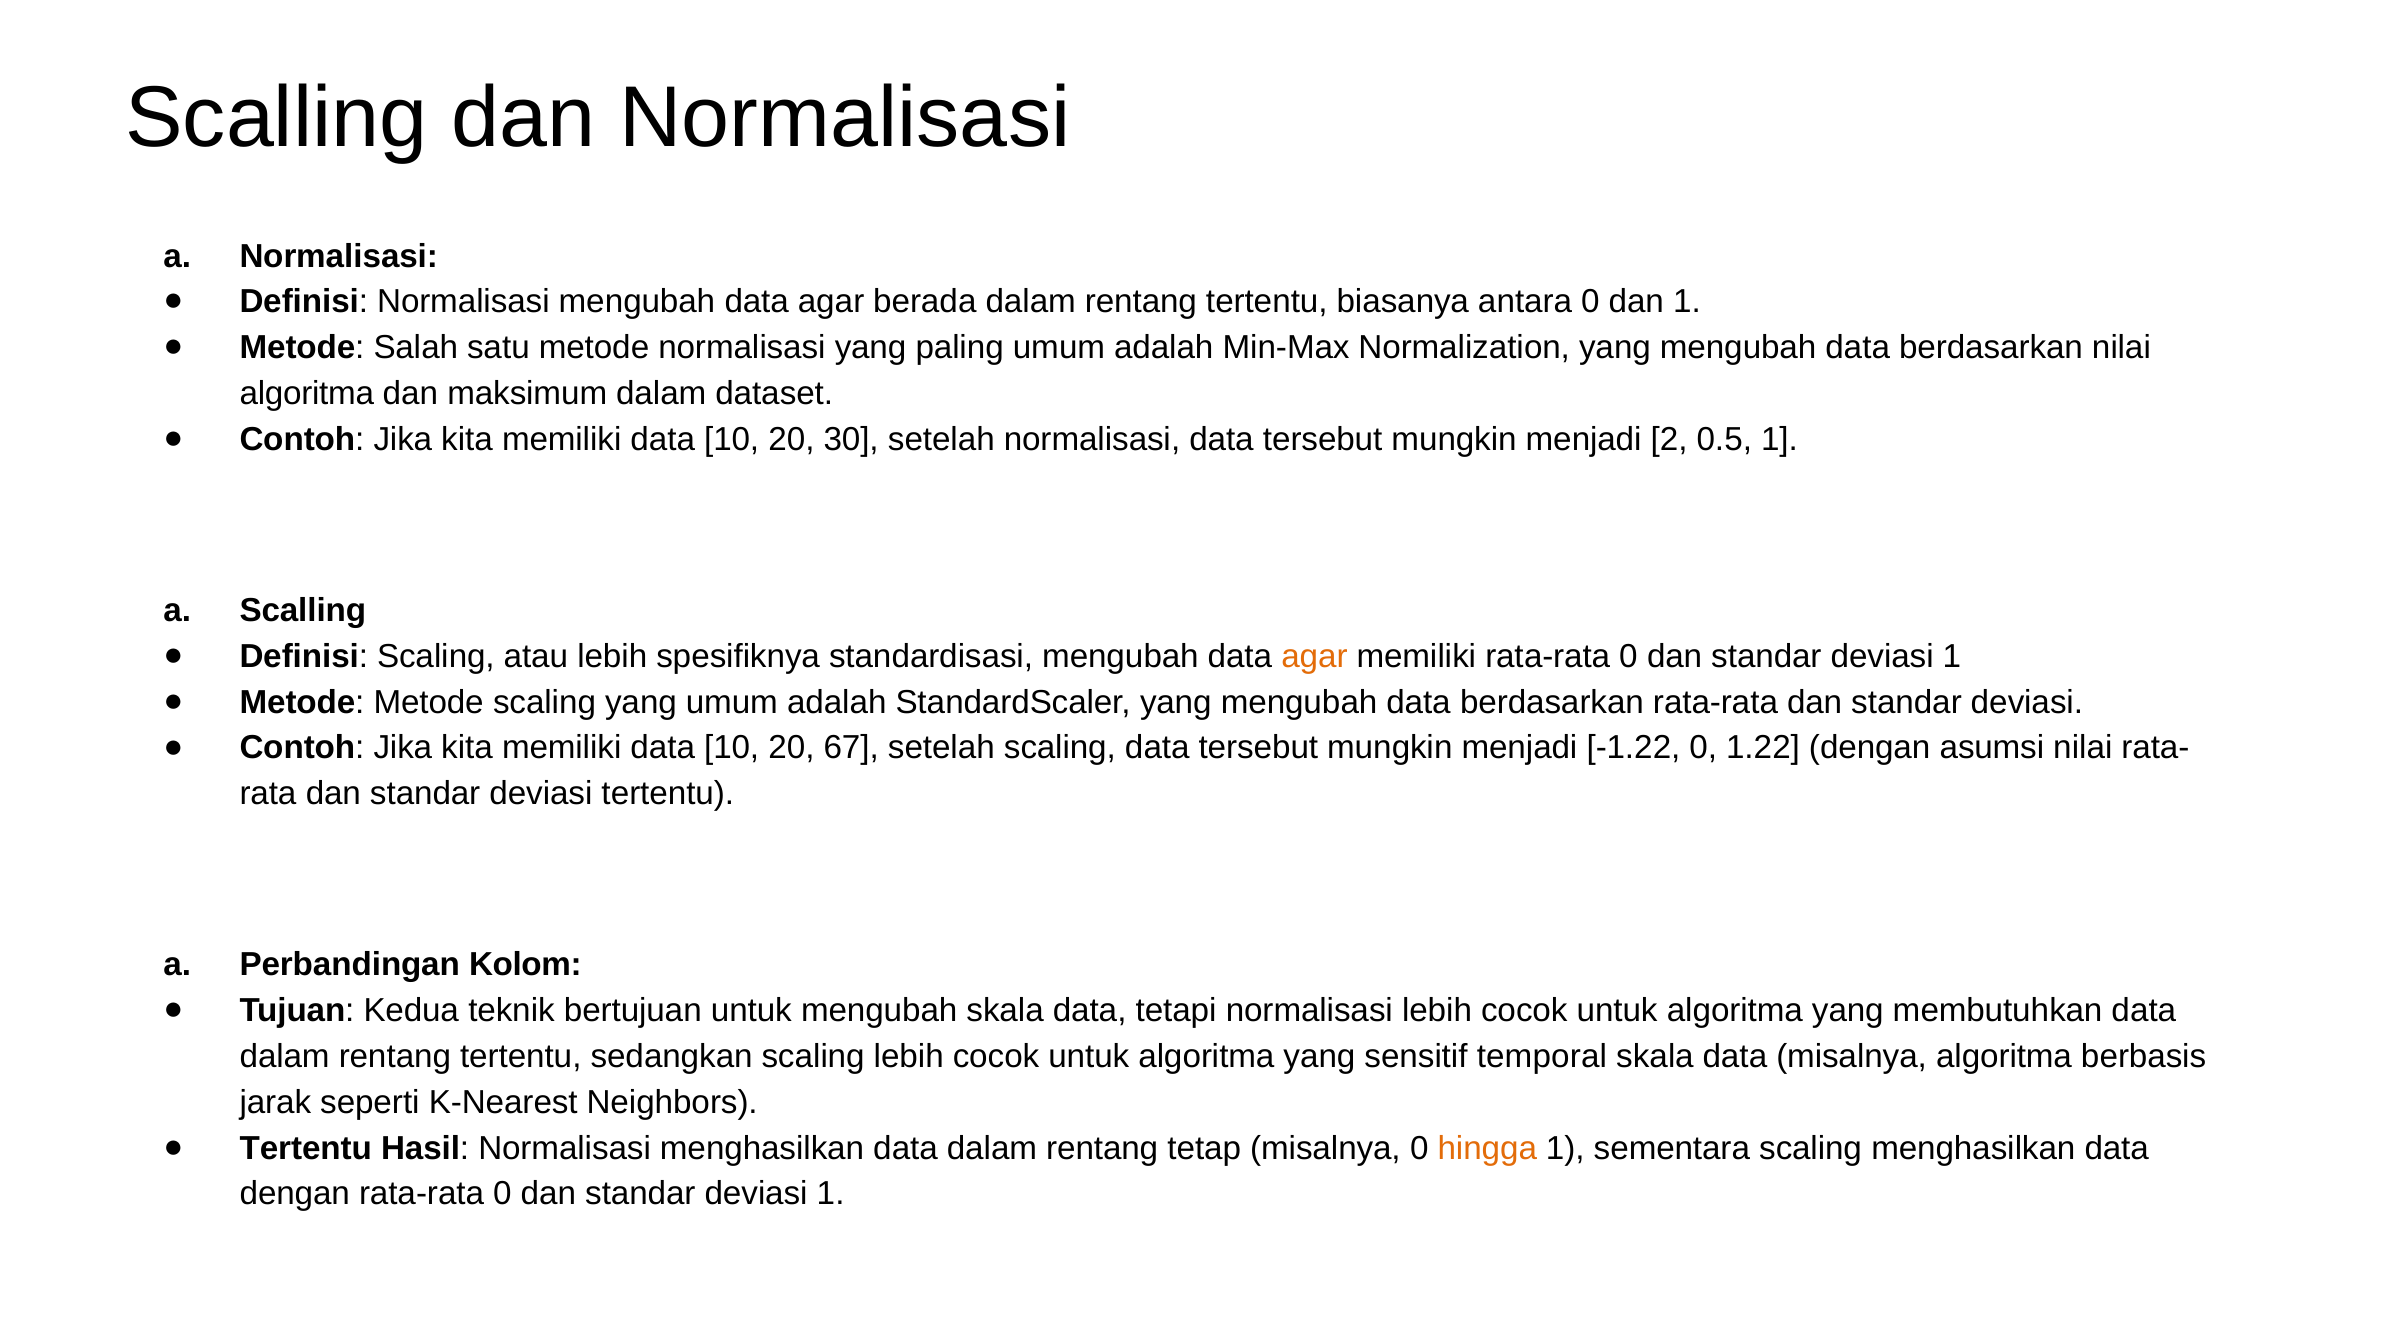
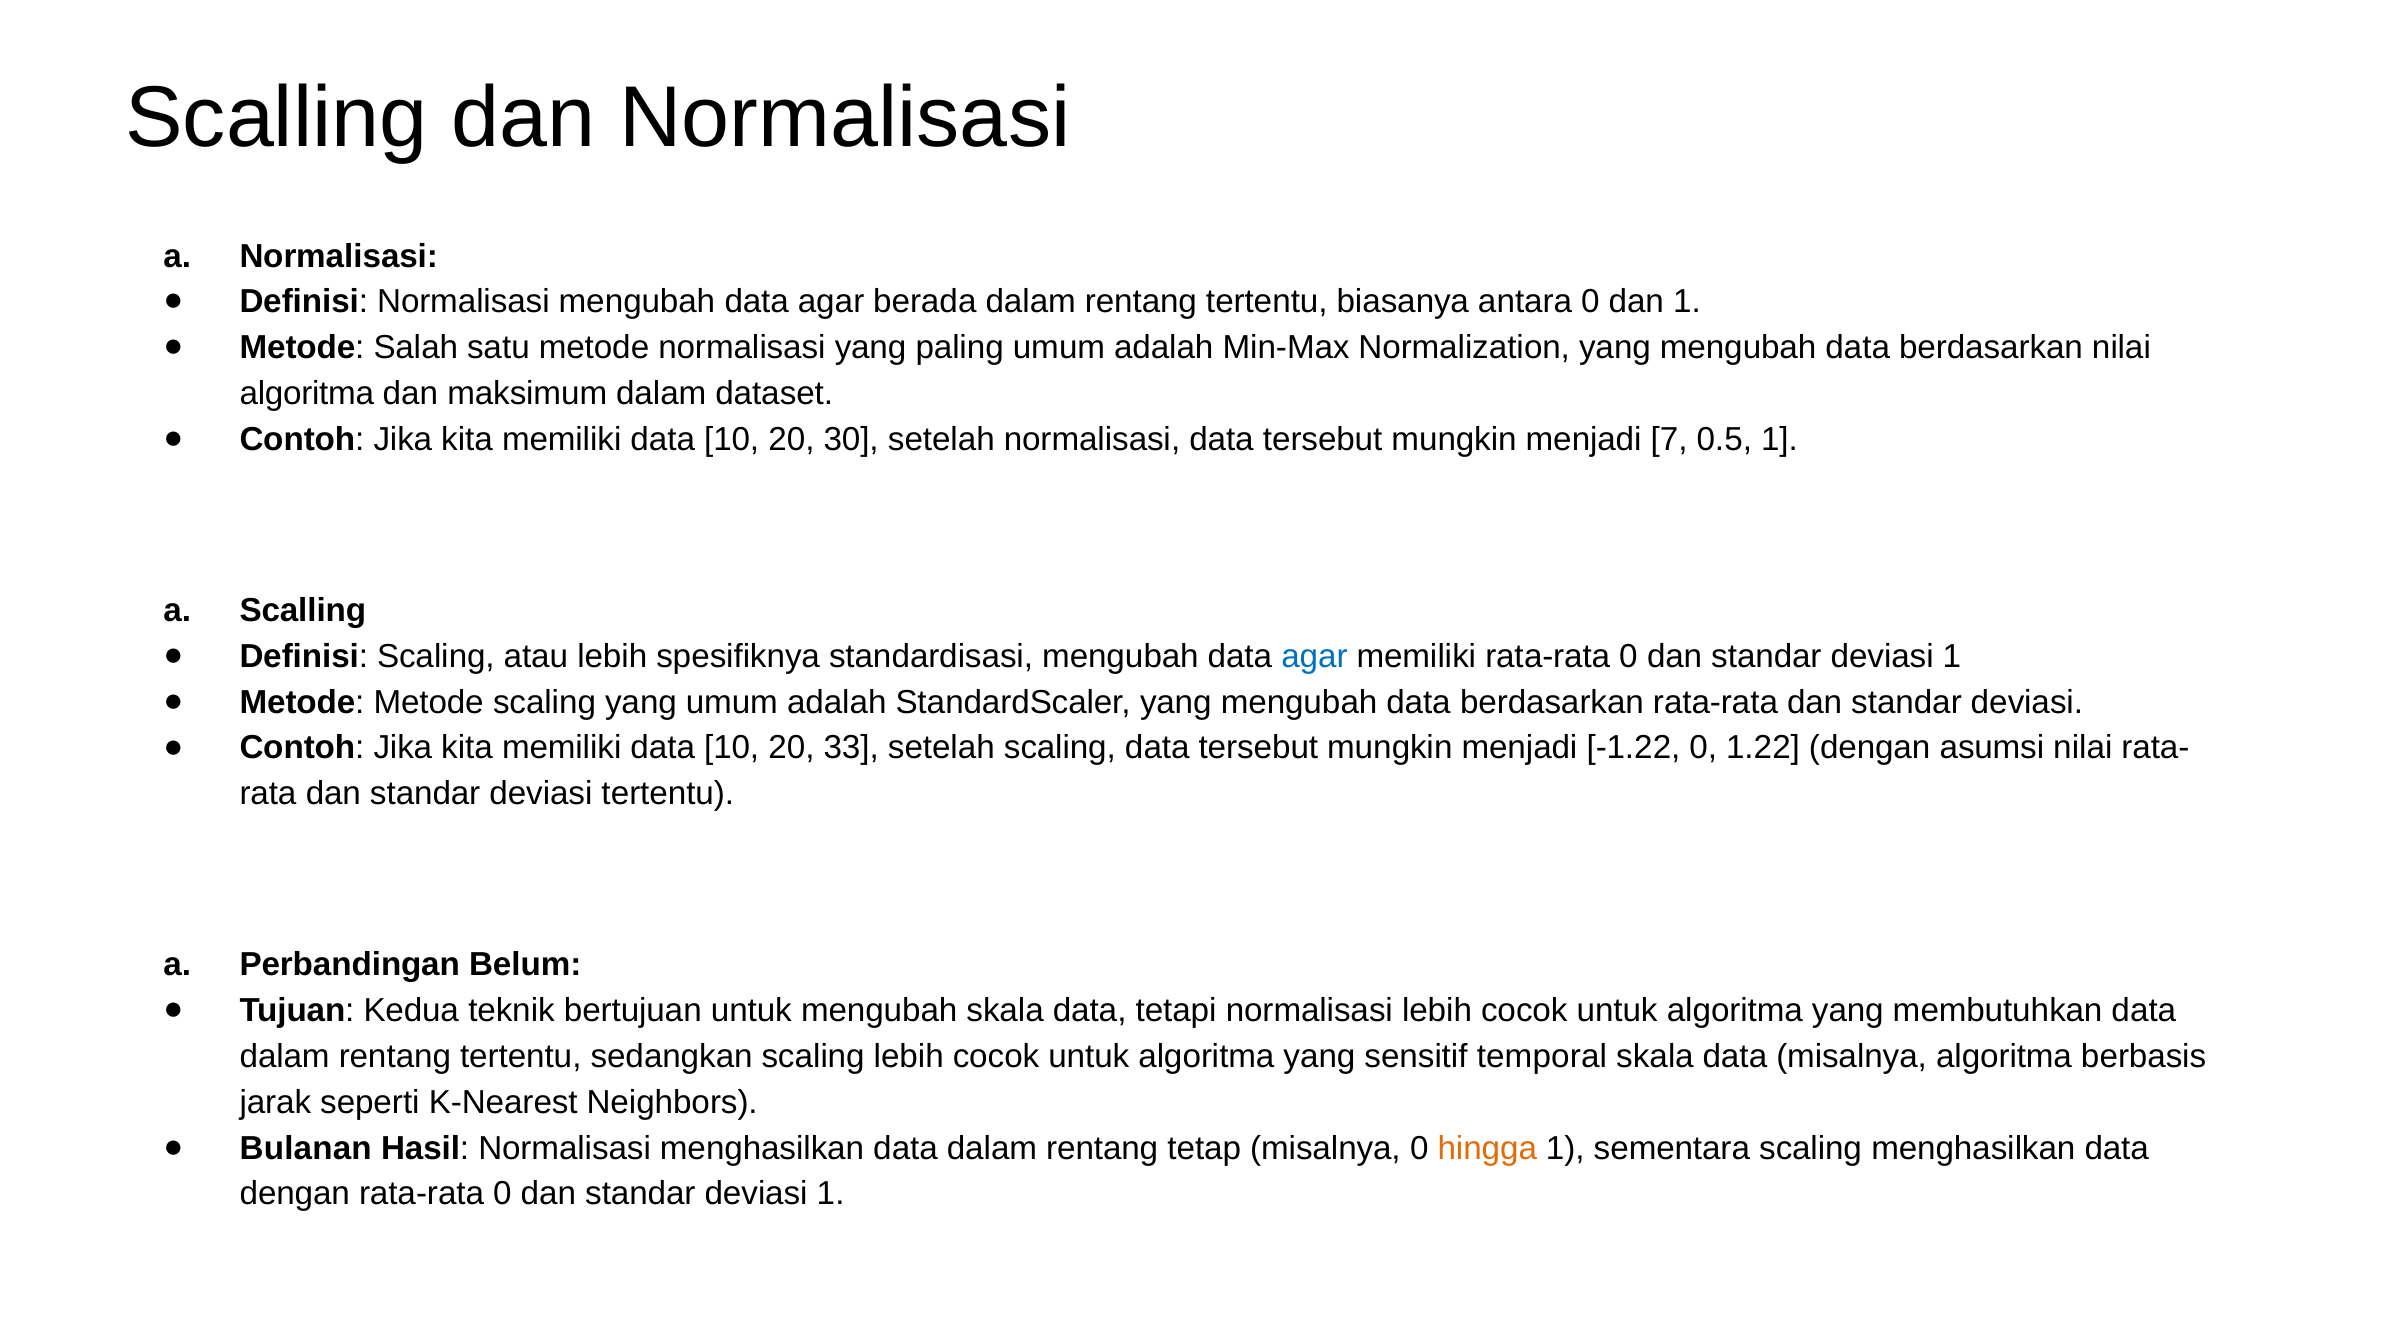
2: 2 -> 7 (1669, 439)
agar colour: orange -> blue (1314, 657)
67: 67 -> 33 (851, 748)
Kolom: Kolom -> Belum (525, 965)
Tertentu: Tertentu -> Bulanan (306, 1149)
